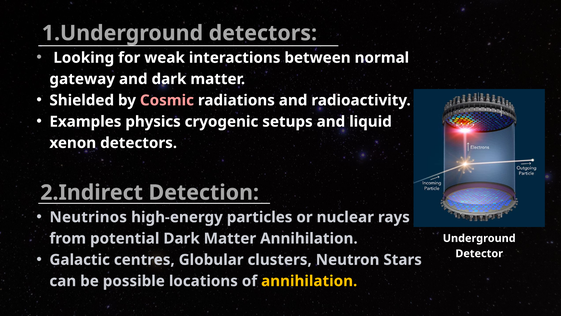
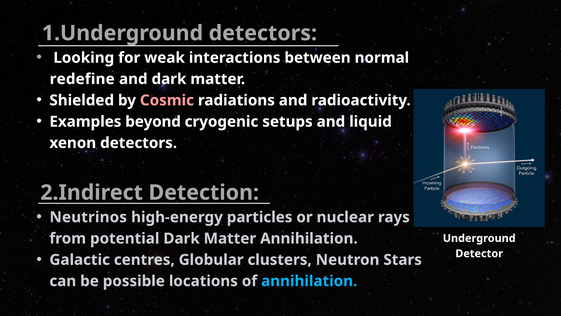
gateway: gateway -> redefine (82, 79)
physics: physics -> beyond (153, 121)
annihilation colour: yellow -> light blue (309, 281)
